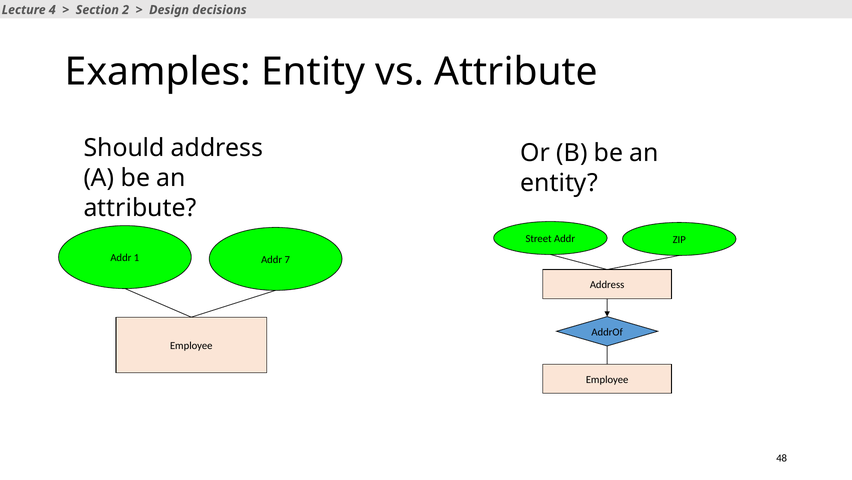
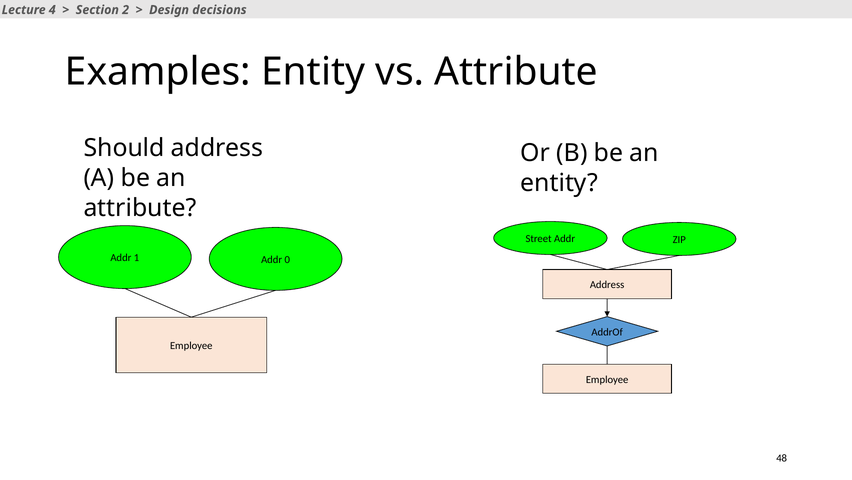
7: 7 -> 0 (287, 259)
